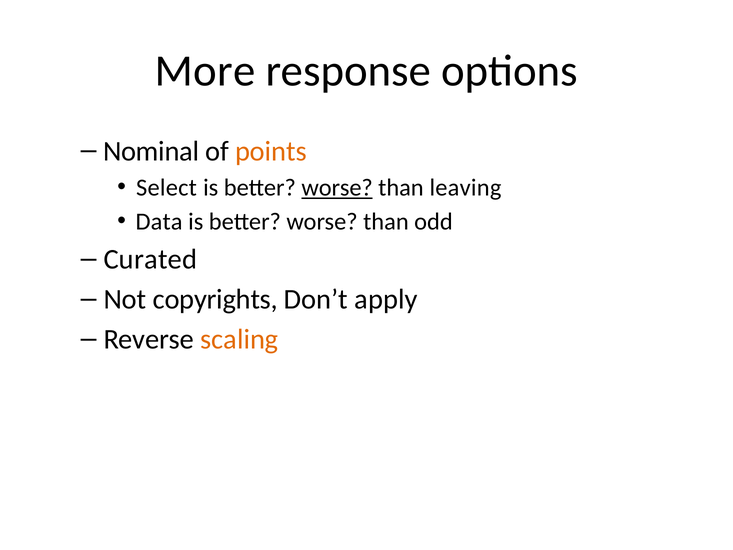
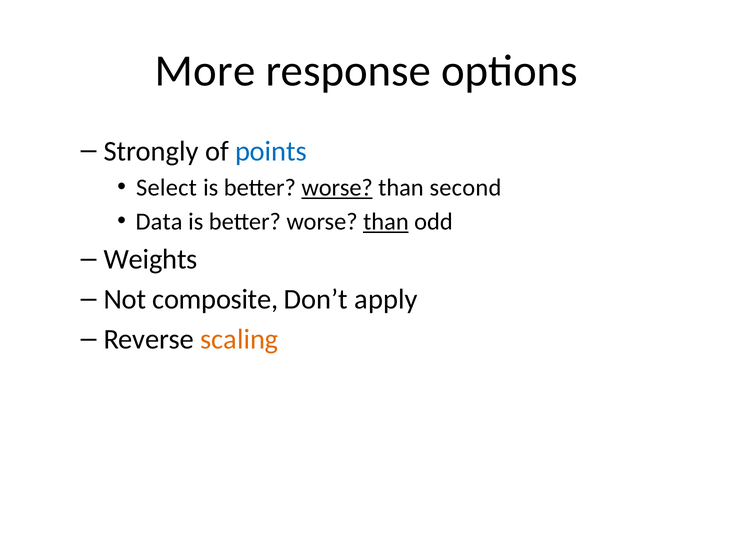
Nominal: Nominal -> Strongly (151, 151)
points colour: orange -> blue (271, 151)
leaving: leaving -> second (465, 187)
than underline: none -> present (386, 222)
Curated: Curated -> Weights (151, 259)
copyrights: copyrights -> composite (215, 299)
